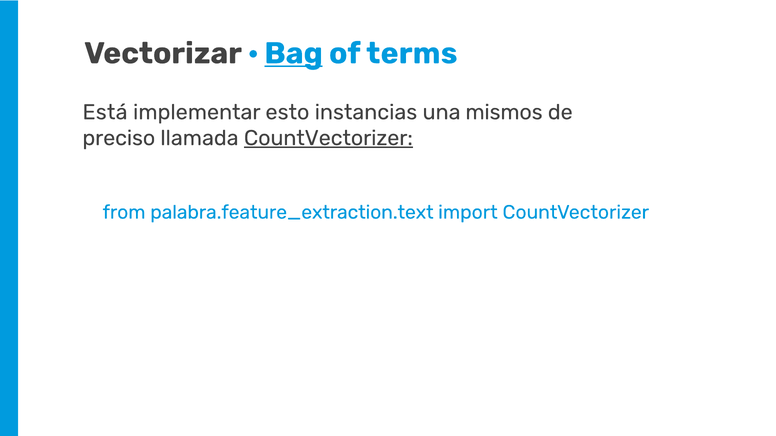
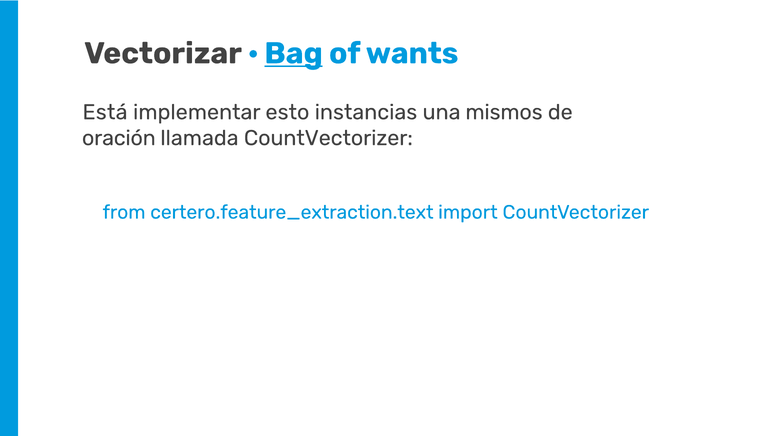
terms: terms -> wants (412, 53)
preciso: preciso -> oración (119, 138)
CountVectorizer underline: present -> none (328, 138)
palabra.feature_extraction.text: palabra.feature_extraction.text -> certero.feature_extraction.text (292, 212)
